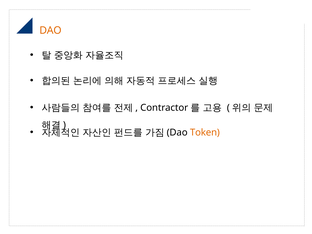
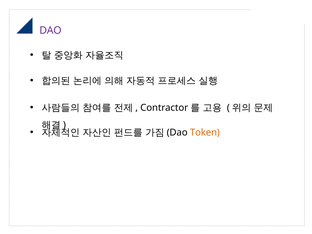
DAO colour: orange -> purple (50, 30)
